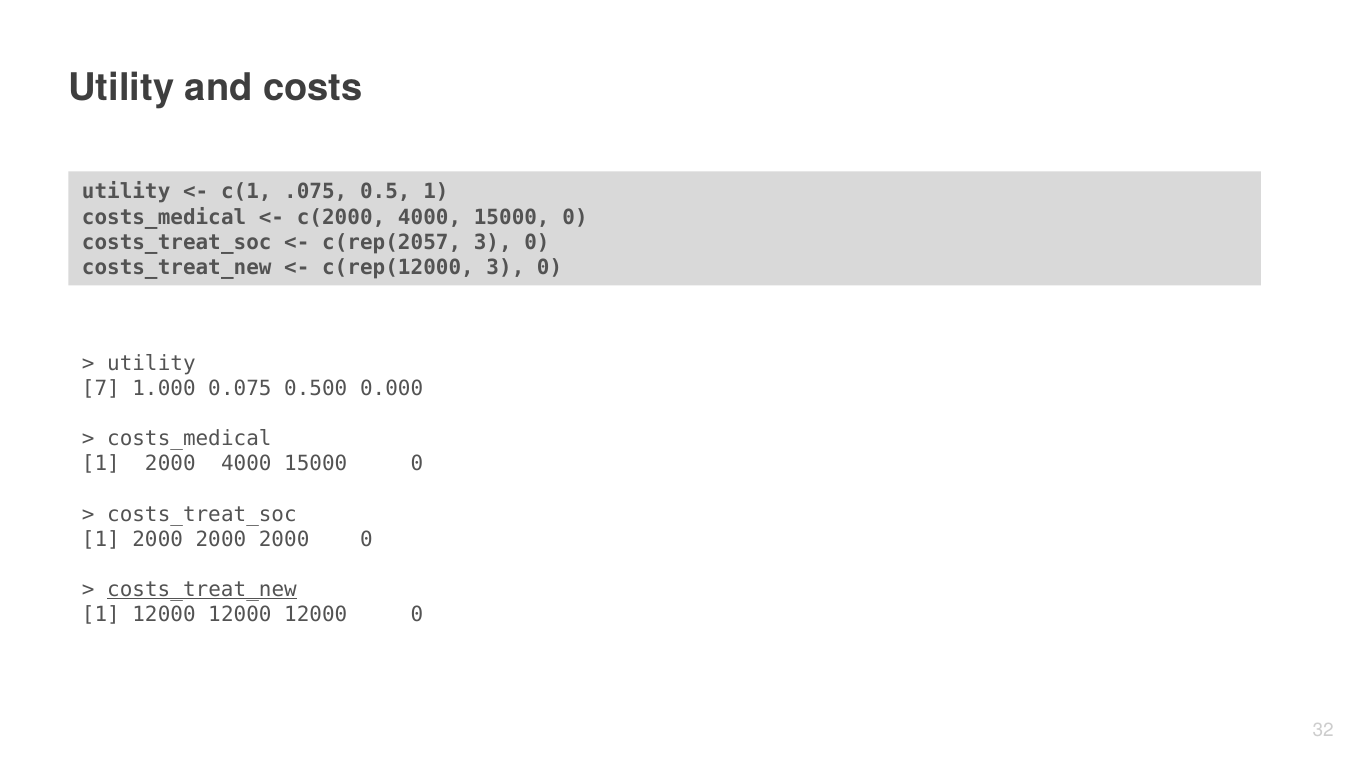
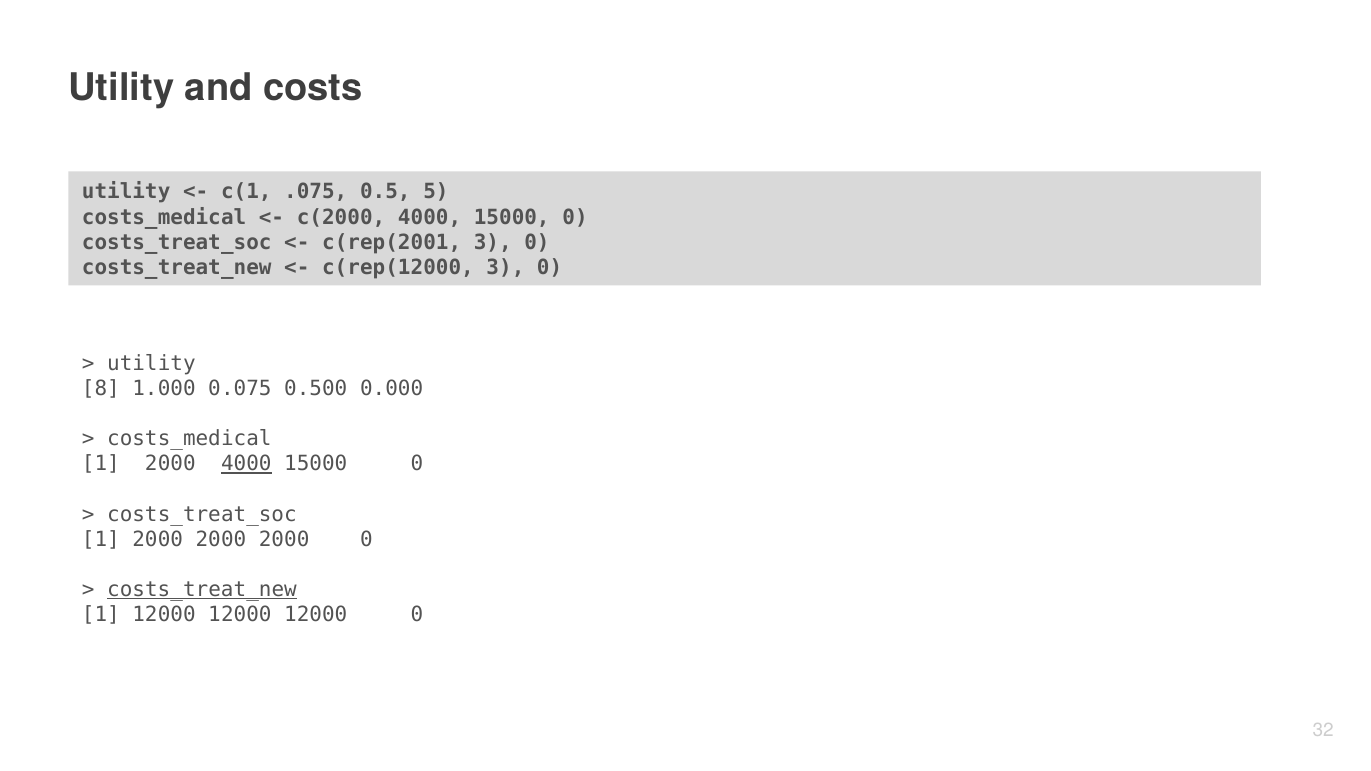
0.5 1: 1 -> 5 (436, 192)
c(rep(2057: c(rep(2057 -> c(rep(2001 (392, 242)
7: 7 -> 8 (101, 389)
4000 underline: none -> present (246, 464)
